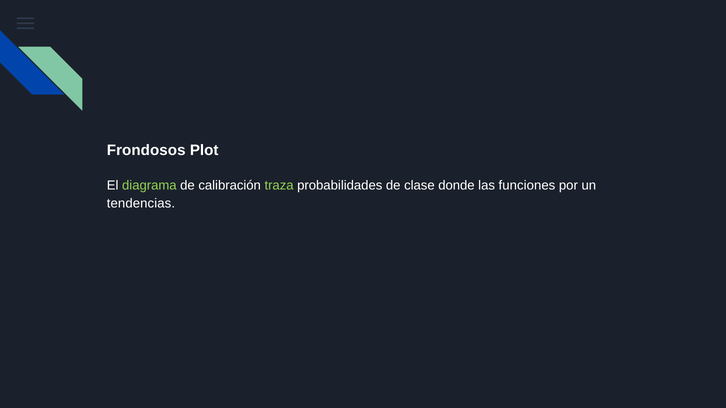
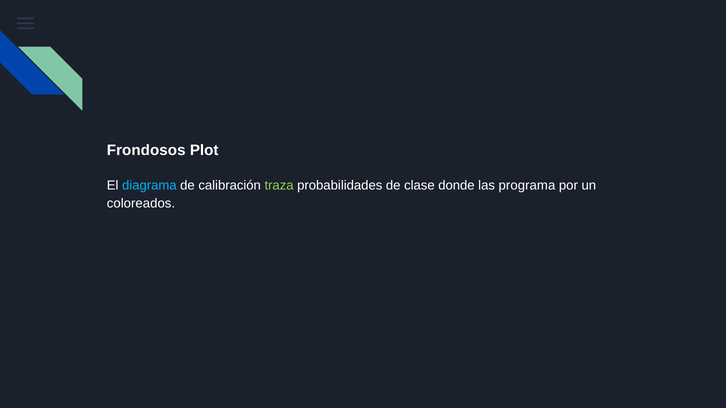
diagrama colour: light green -> light blue (149, 185)
funciones: funciones -> programa (527, 185)
tendencias: tendencias -> coloreados (141, 204)
